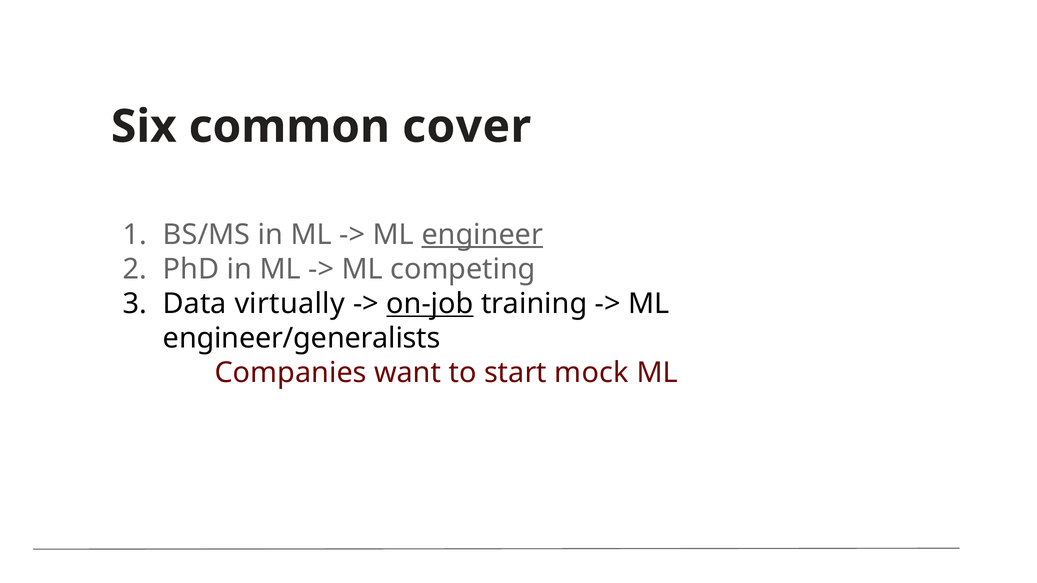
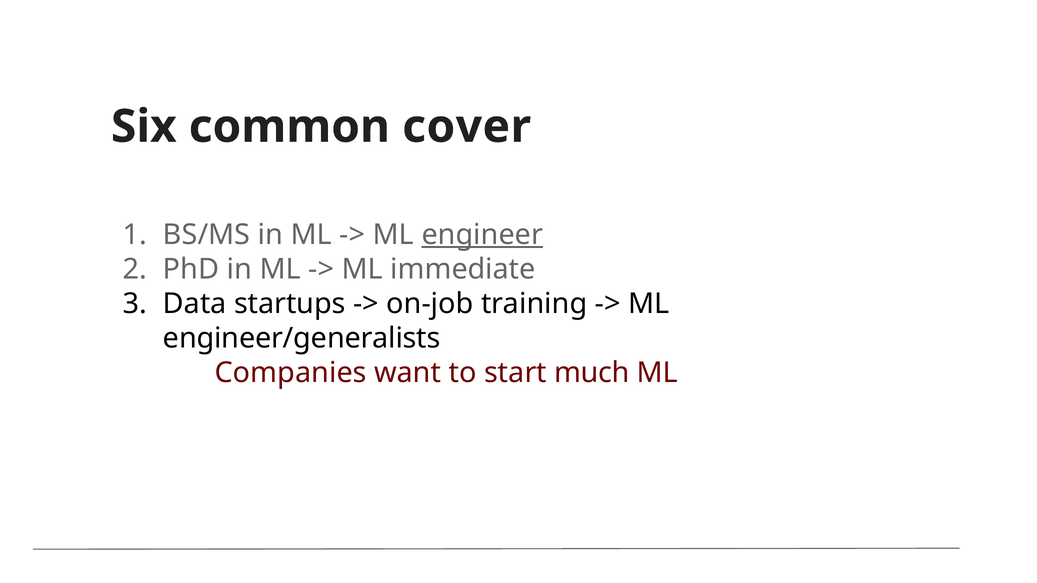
competing: competing -> immediate (463, 269)
virtually: virtually -> startups (290, 304)
on-job underline: present -> none (430, 304)
mock: mock -> much (592, 373)
